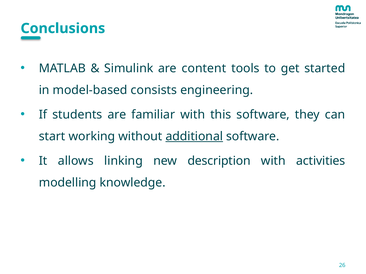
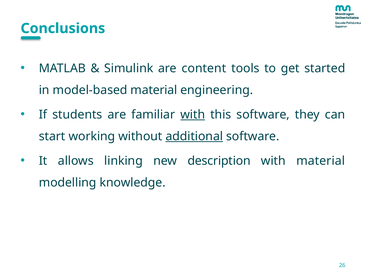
model-based consists: consists -> material (154, 90)
with underline: none -> present (193, 115)
with activities: activities -> material (321, 161)
